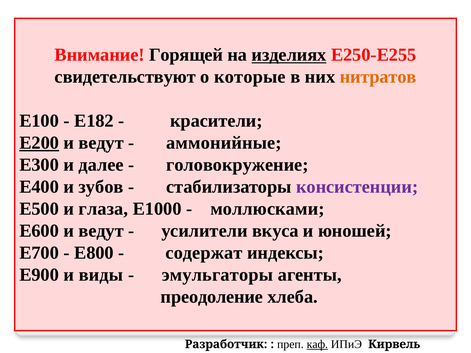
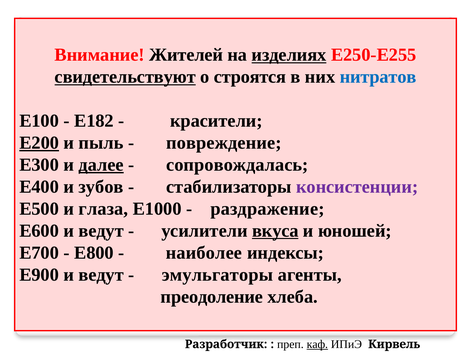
Горящей: Горящей -> Жителей (186, 55)
свидетельствуют underline: none -> present (125, 77)
которые: которые -> строятся (250, 77)
нитратов colour: orange -> blue (378, 77)
ведут: ведут -> пыль (101, 143)
аммонийные: аммонийные -> повреждение (224, 143)
далее underline: none -> present (101, 165)
головокружение: головокружение -> сопровождалась (237, 165)
моллюсками: моллюсками -> раздражение (267, 209)
вкуса underline: none -> present (275, 231)
содержат: содержат -> наиболее (204, 253)
Е900 и виды: виды -> ведут (101, 275)
